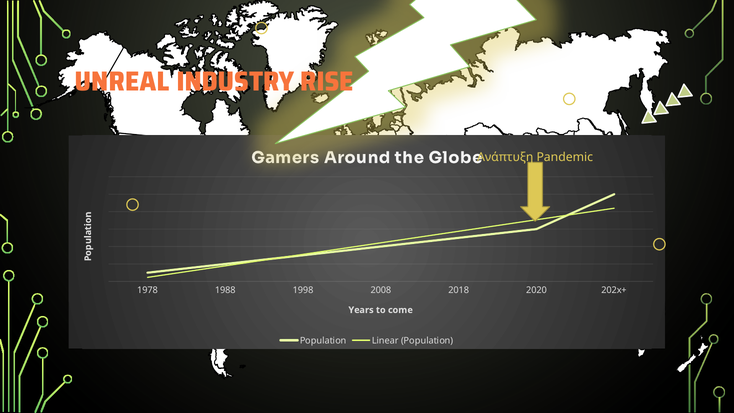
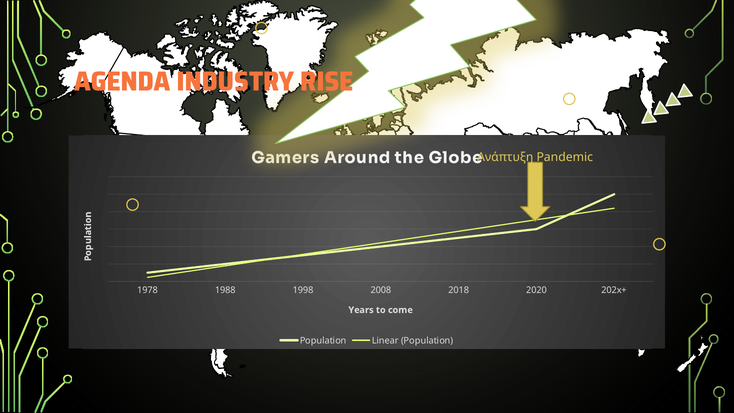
UNREAL: UNREAL -> AGENDA (122, 82)
